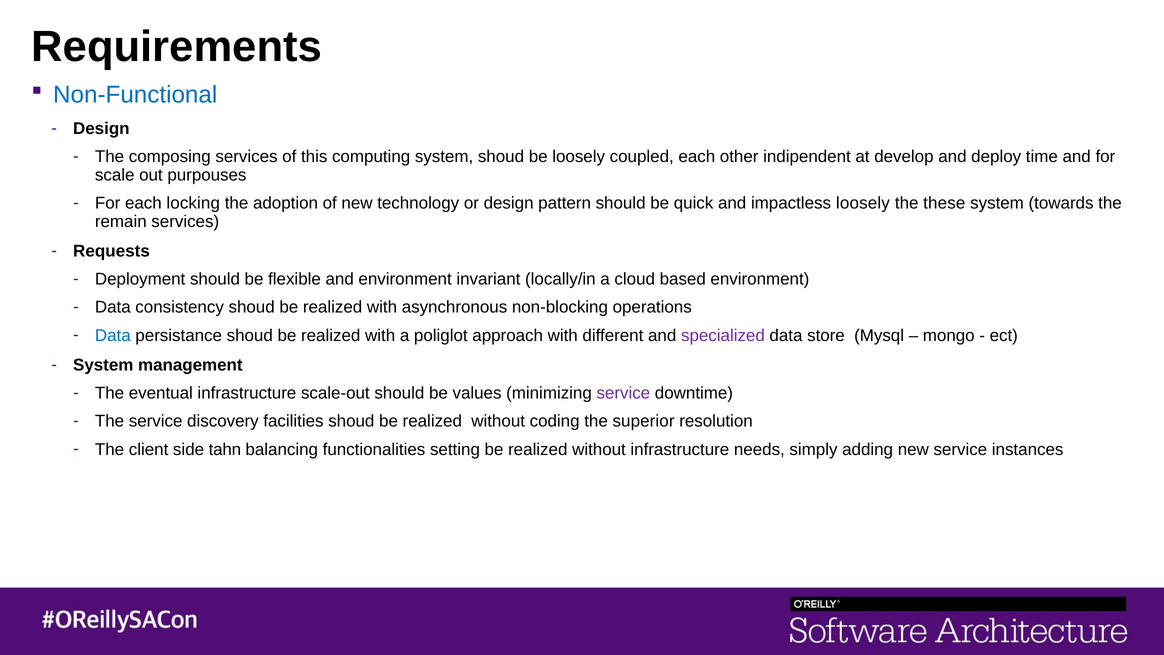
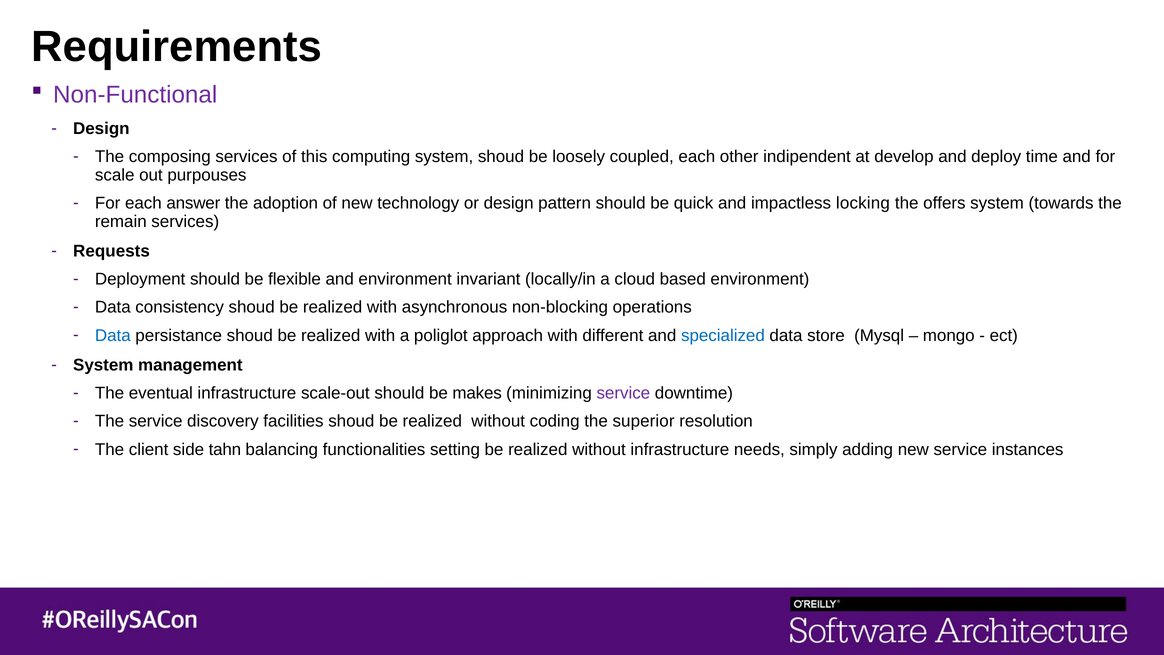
Non-Functional colour: blue -> purple (135, 95)
locking: locking -> answer (193, 203)
impactless loosely: loosely -> locking (863, 203)
these: these -> offers (944, 203)
specialized colour: purple -> blue (723, 335)
values: values -> makes (477, 393)
